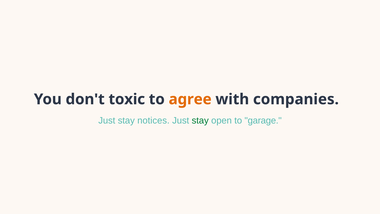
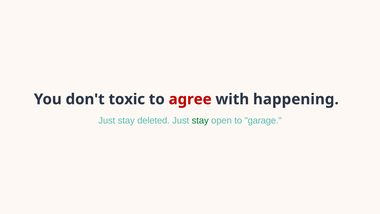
agree colour: orange -> red (190, 99)
companies: companies -> happening (296, 99)
notices: notices -> deleted (154, 120)
